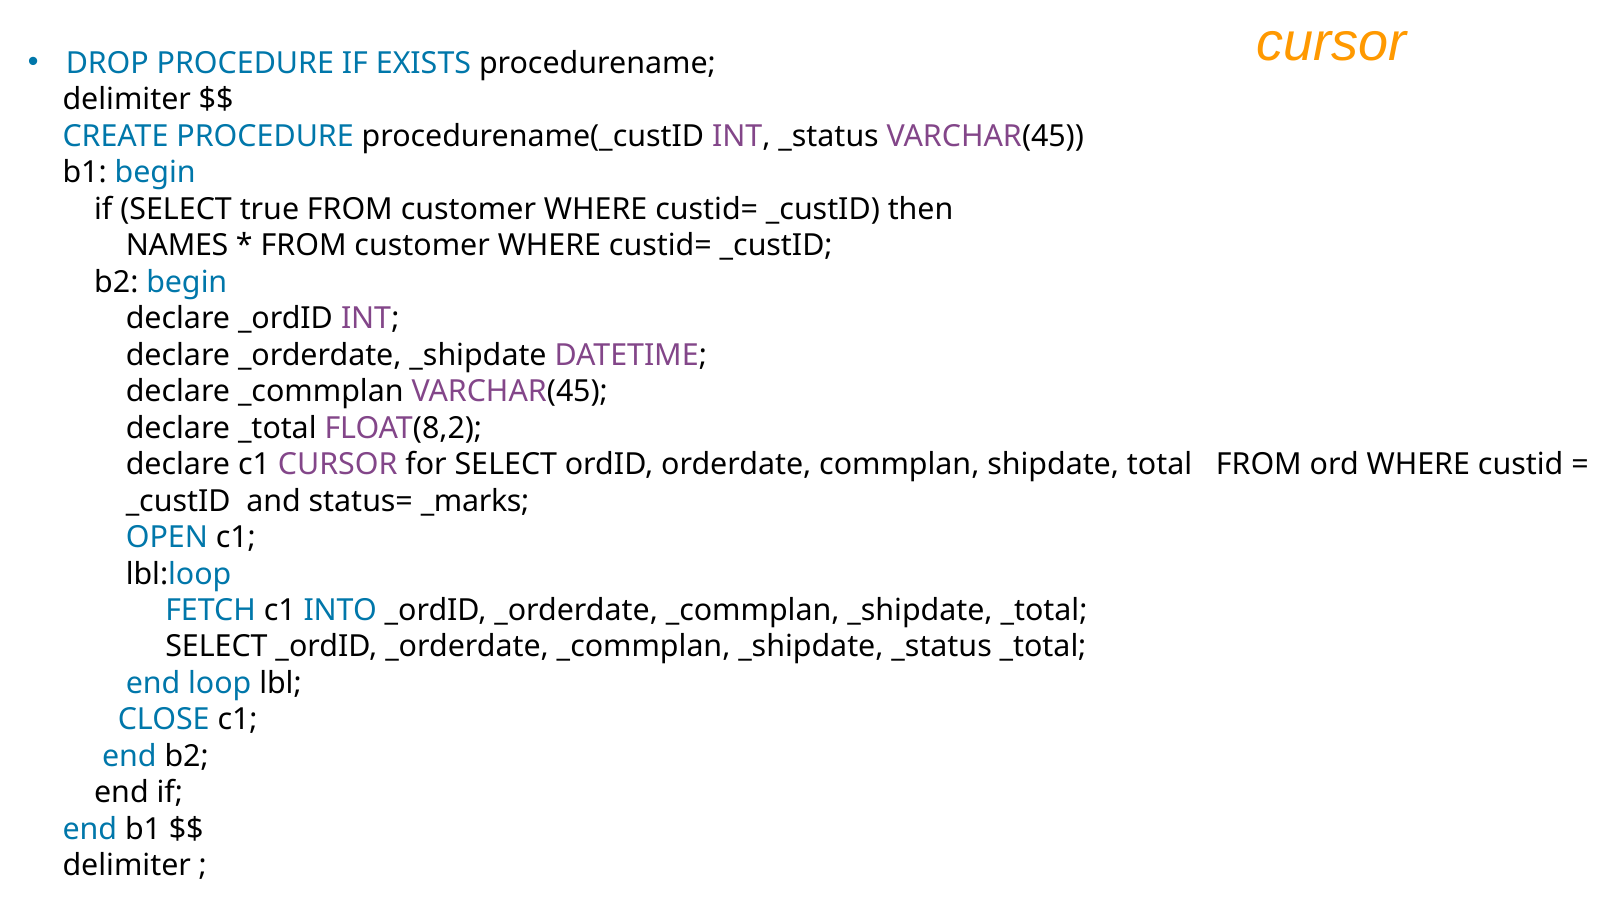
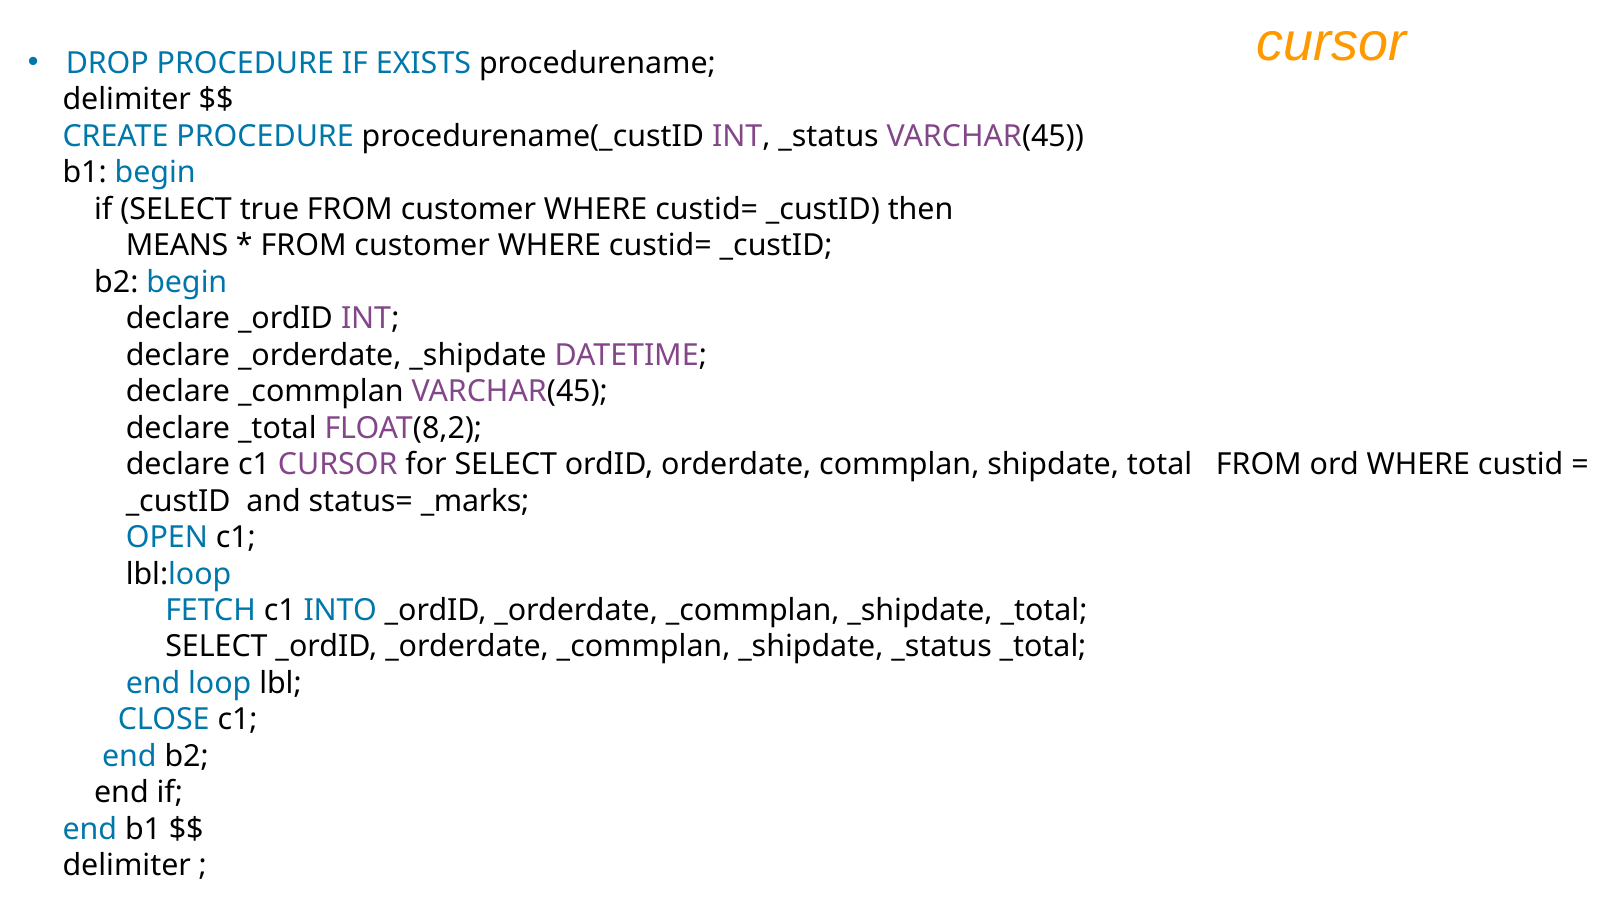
NAMES: NAMES -> MEANS (177, 246)
